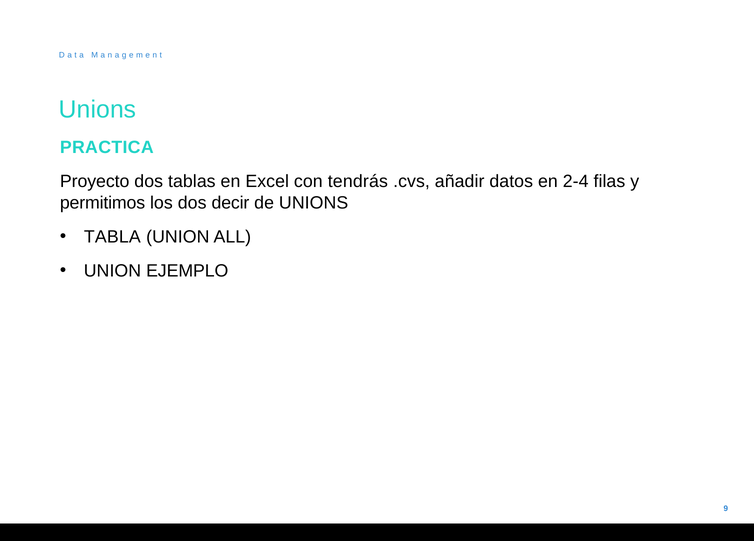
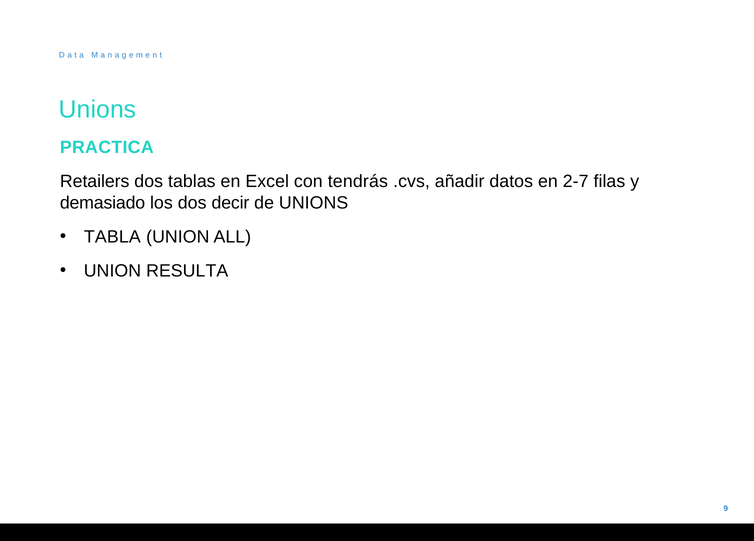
Proyecto: Proyecto -> Retailers (95, 181)
2-4: 2-4 -> 2-7 (576, 181)
permitimos: permitimos -> demasiado (103, 202)
EJEMPLO: EJEMPLO -> RESULTA (187, 271)
